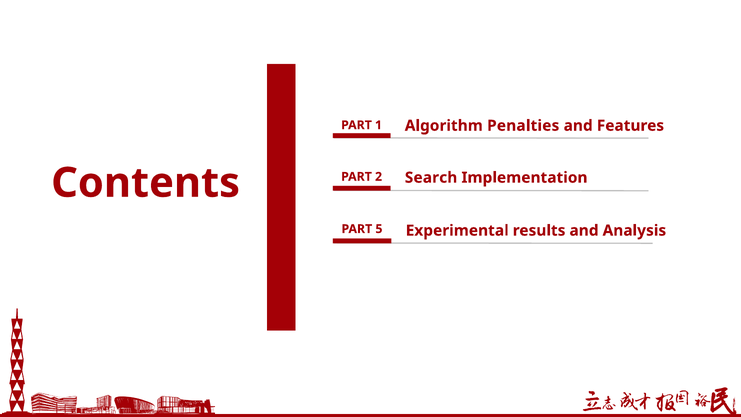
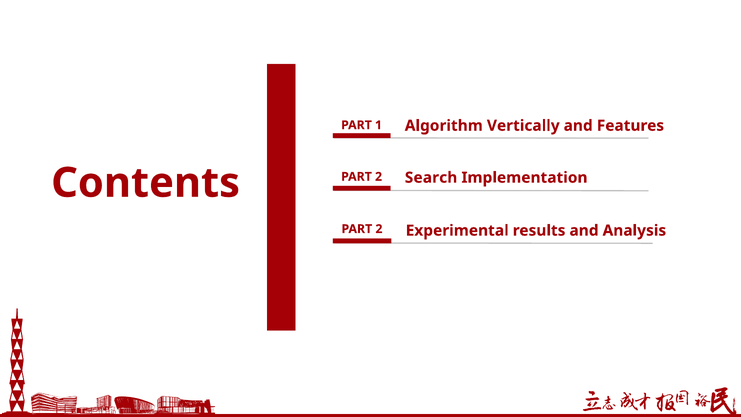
Penalties: Penalties -> Vertically (523, 126)
5: 5 -> 2 (379, 229)
